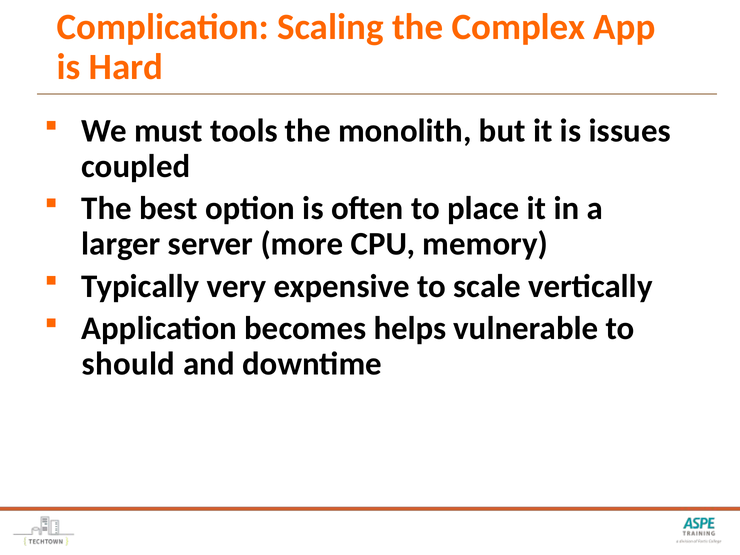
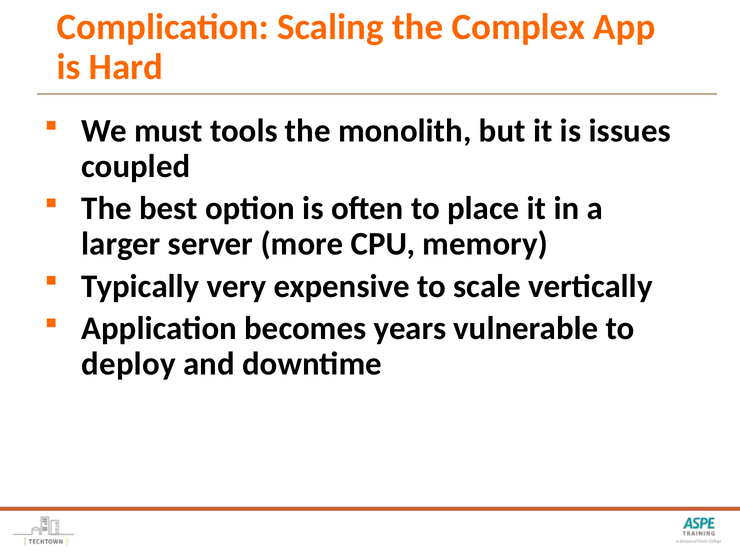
helps: helps -> years (410, 328)
should: should -> deploy (128, 364)
